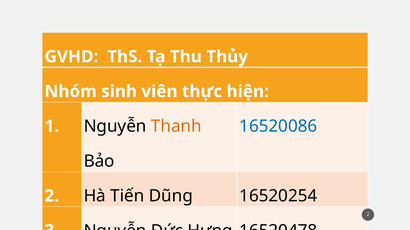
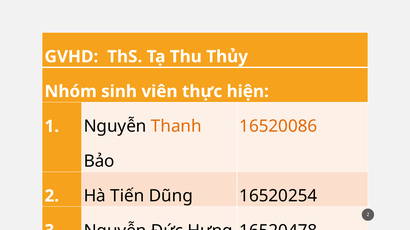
16520086 colour: blue -> orange (278, 127)
